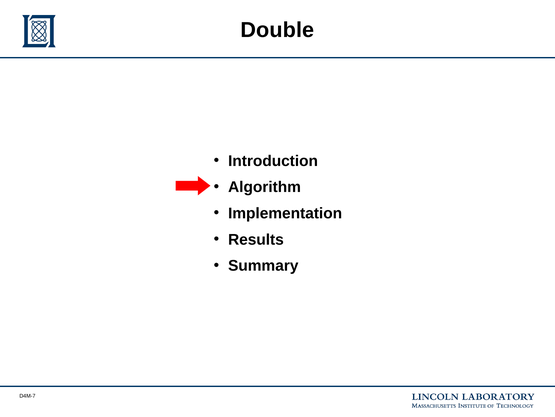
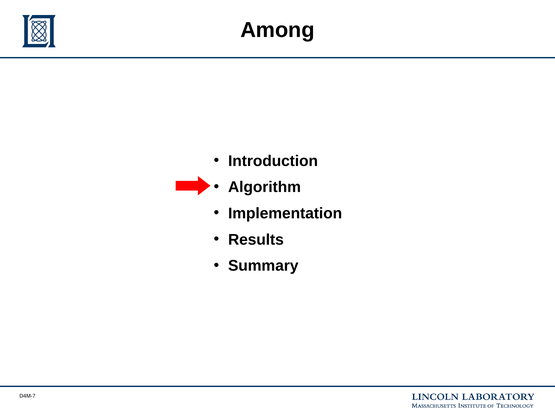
Double: Double -> Among (277, 30)
